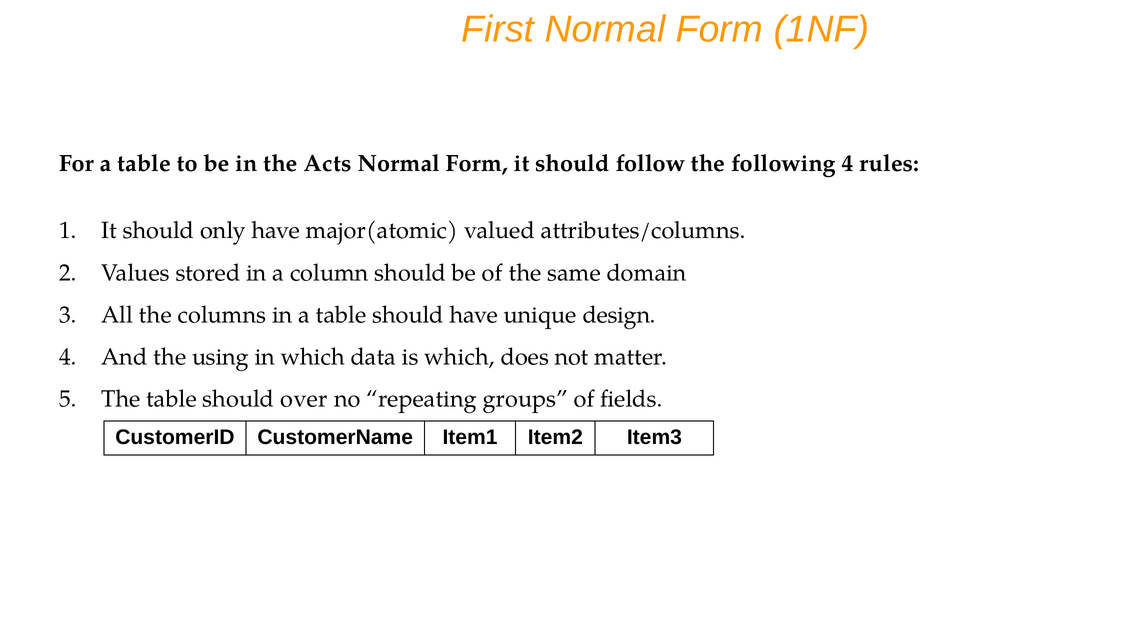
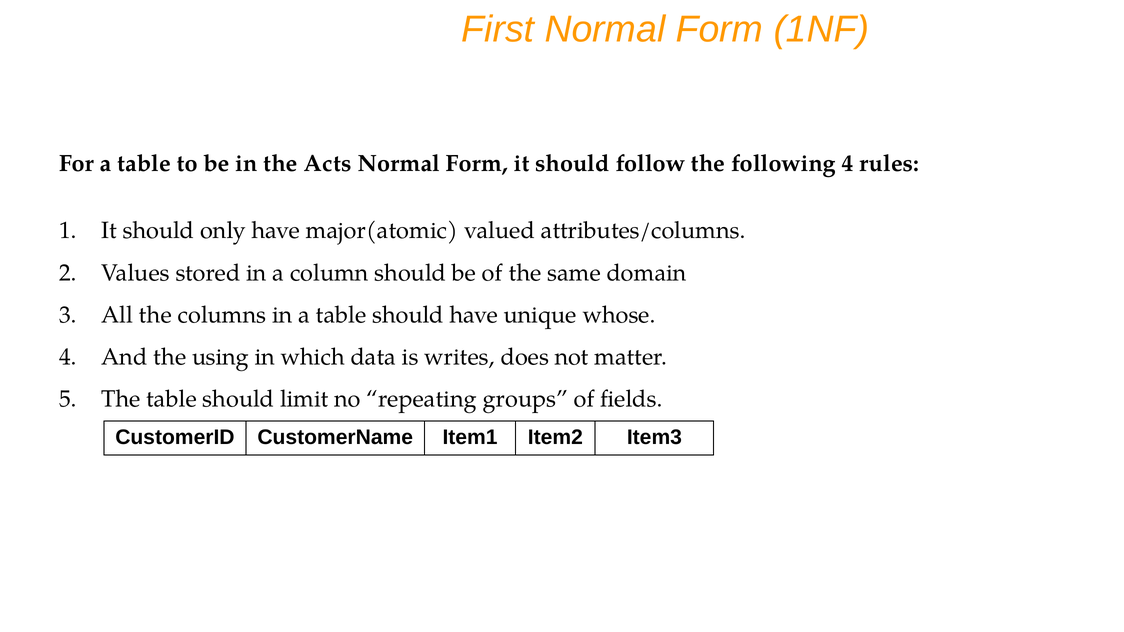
design: design -> whose (619, 315)
is which: which -> writes (460, 357)
over: over -> limit (304, 399)
